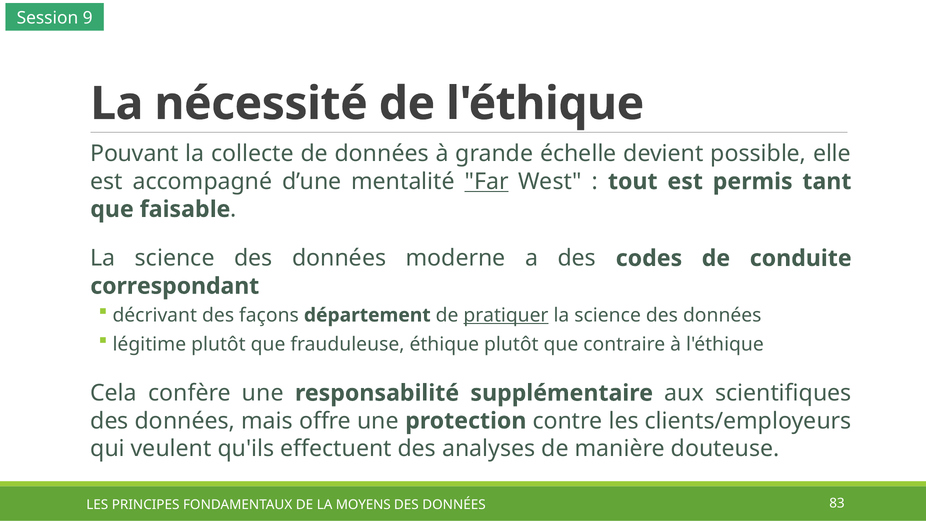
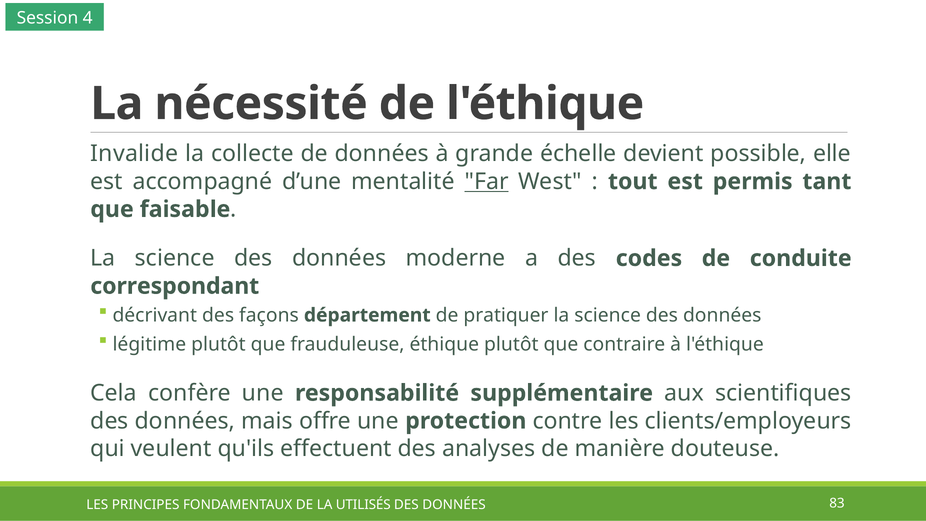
9: 9 -> 4 (88, 18)
Pouvant: Pouvant -> Invalide (134, 154)
pratiquer underline: present -> none (506, 315)
MOYENS: MOYENS -> UTILISÉS (363, 504)
